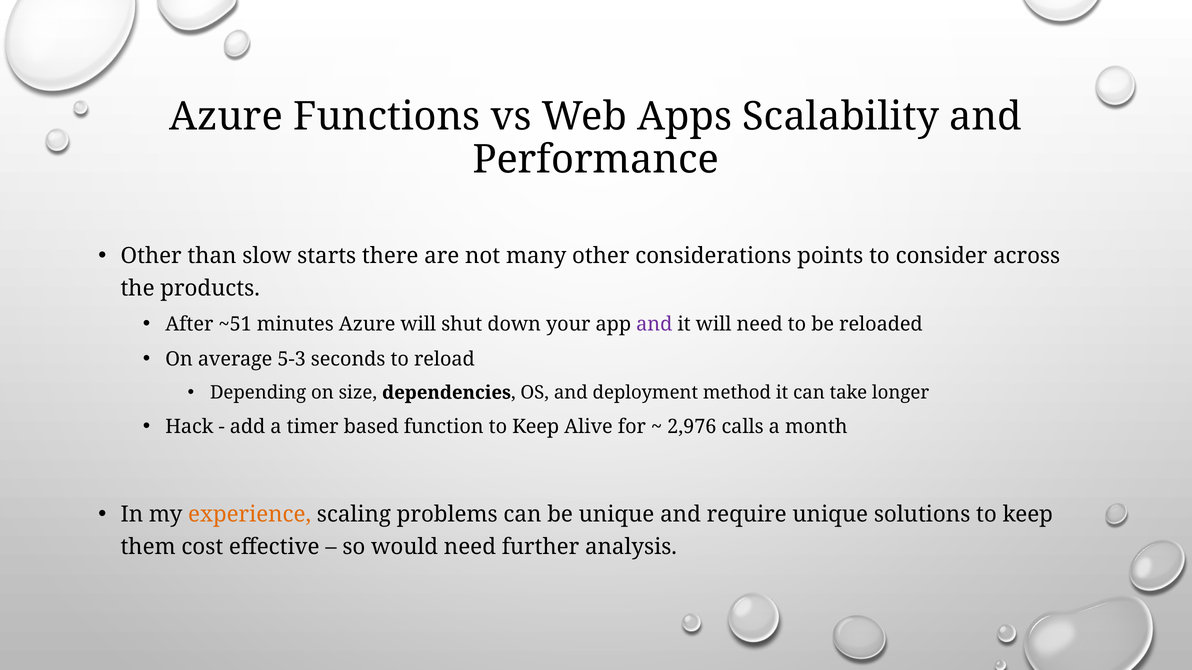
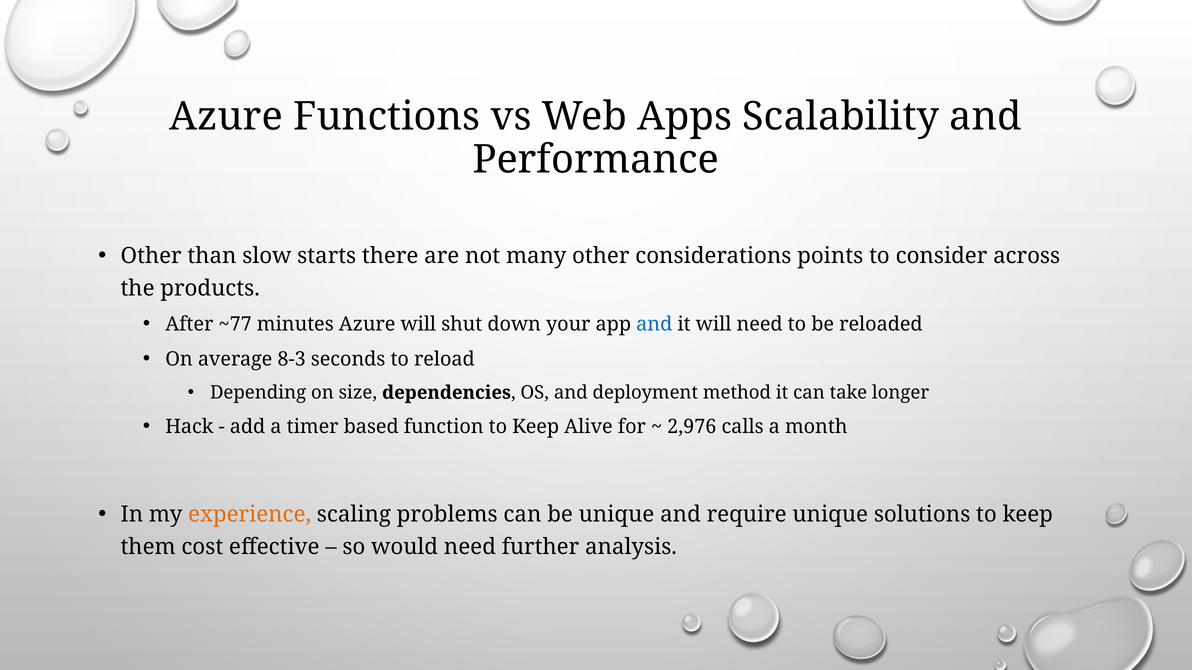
~51: ~51 -> ~77 (235, 324)
and colour: purple -> blue (654, 324)
5-3: 5-3 -> 8-3 (292, 359)
